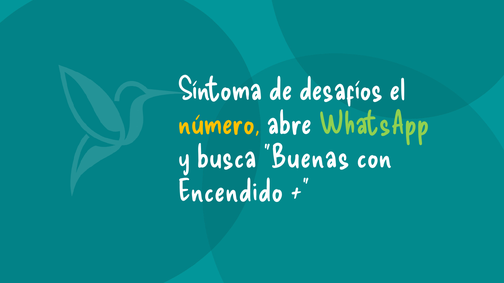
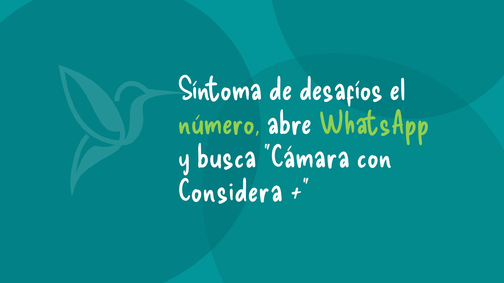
número colour: yellow -> light green (219, 124)
Buenas: Buenas -> Cámara (307, 158)
Encendido: Encendido -> Considera (231, 192)
